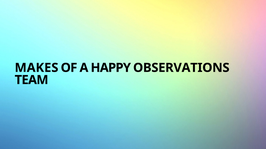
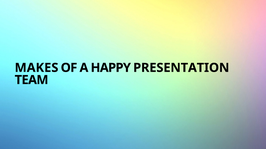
OBSERVATIONS: OBSERVATIONS -> PRESENTATION (181, 68)
